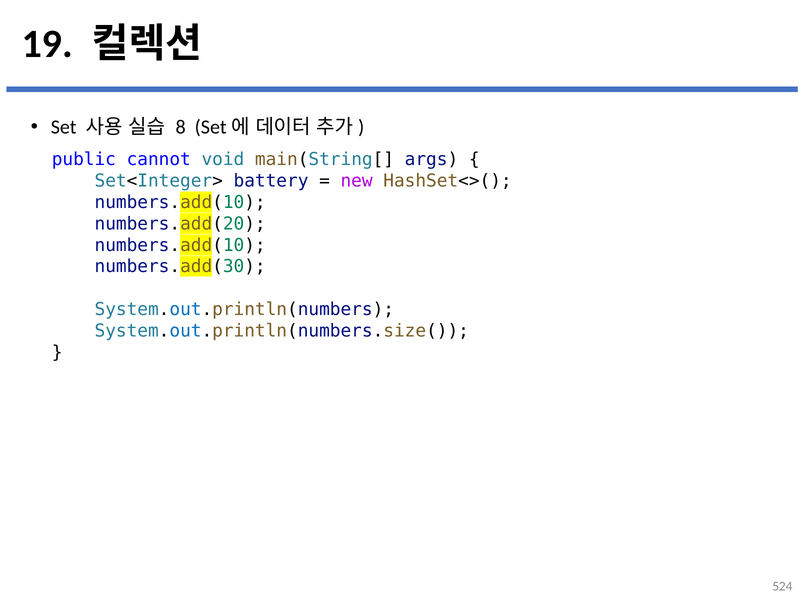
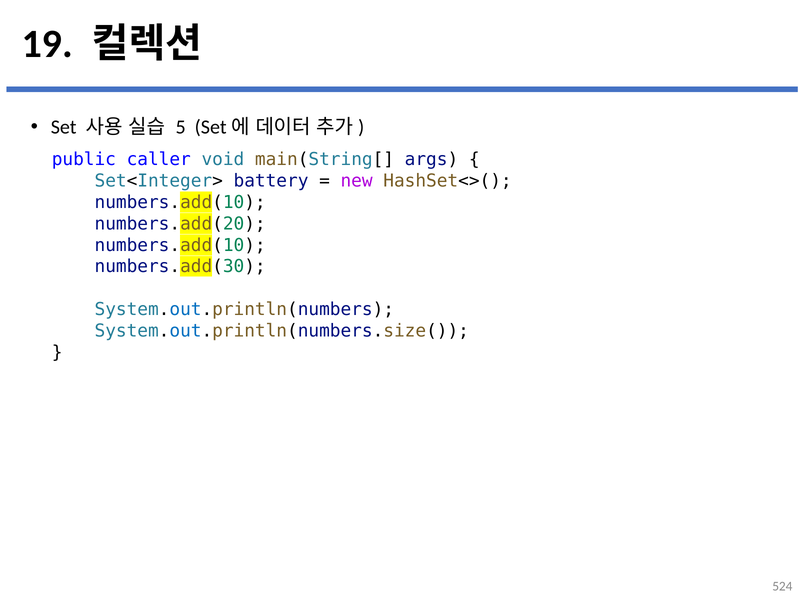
8: 8 -> 5 (181, 127)
cannot: cannot -> caller (159, 159)
